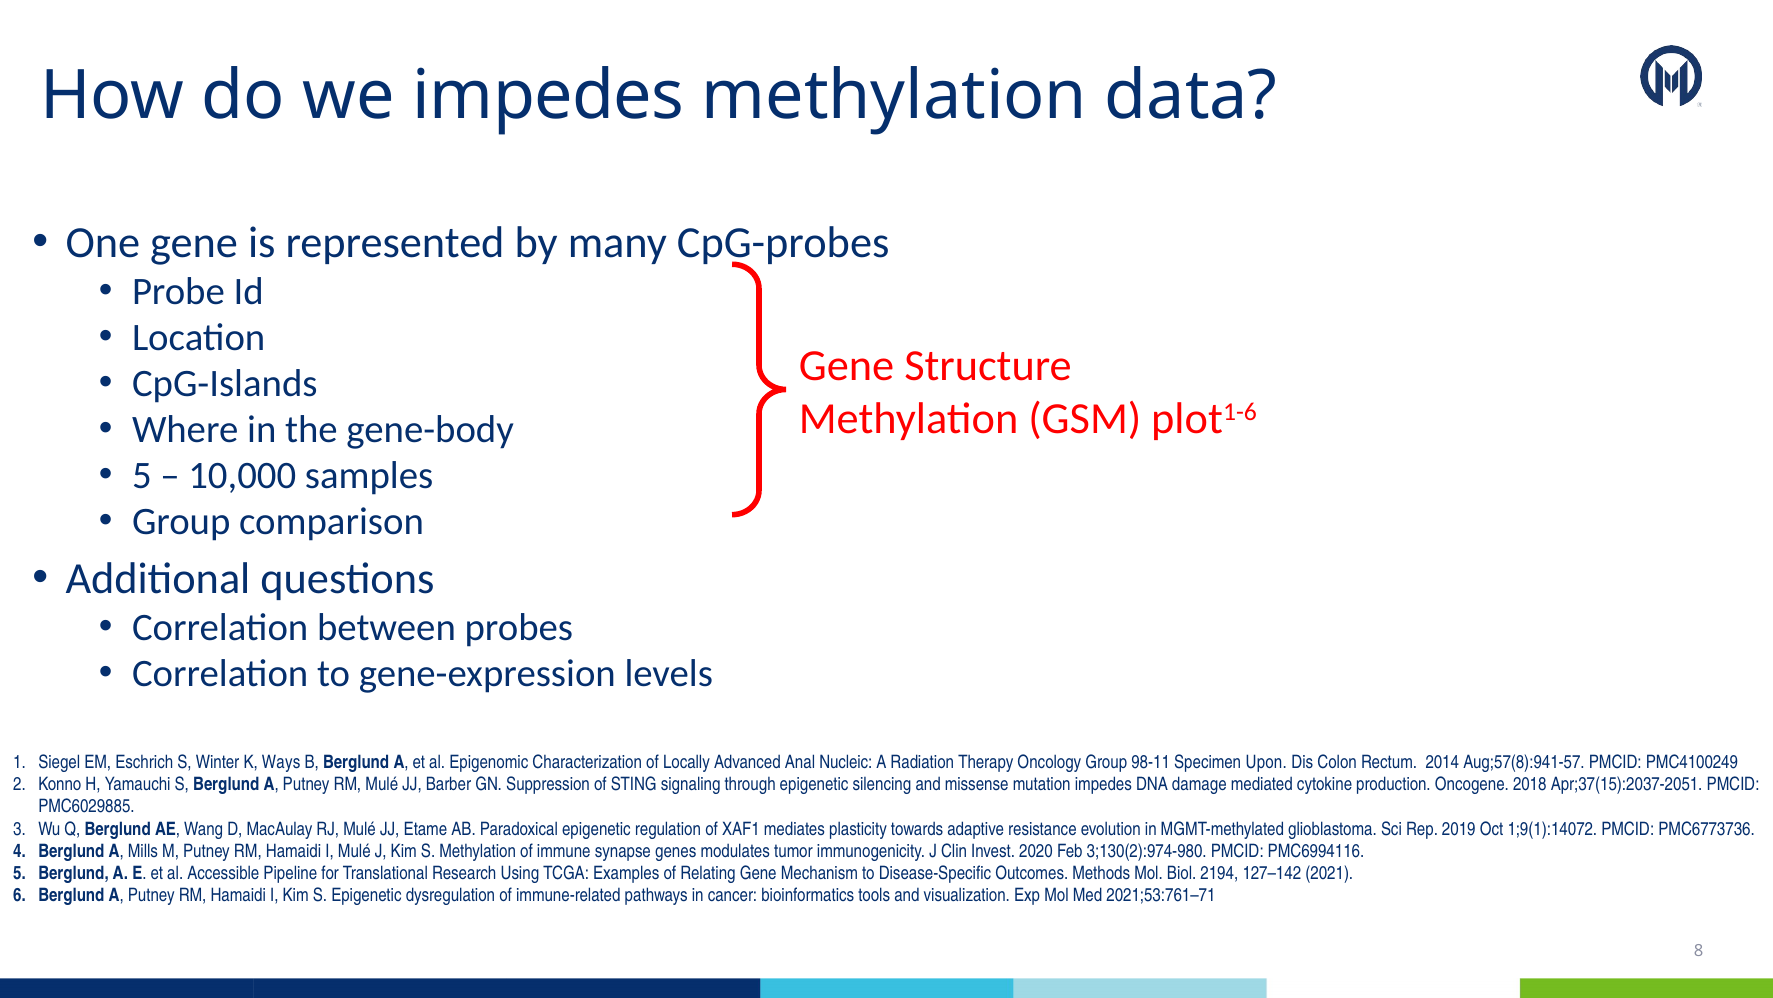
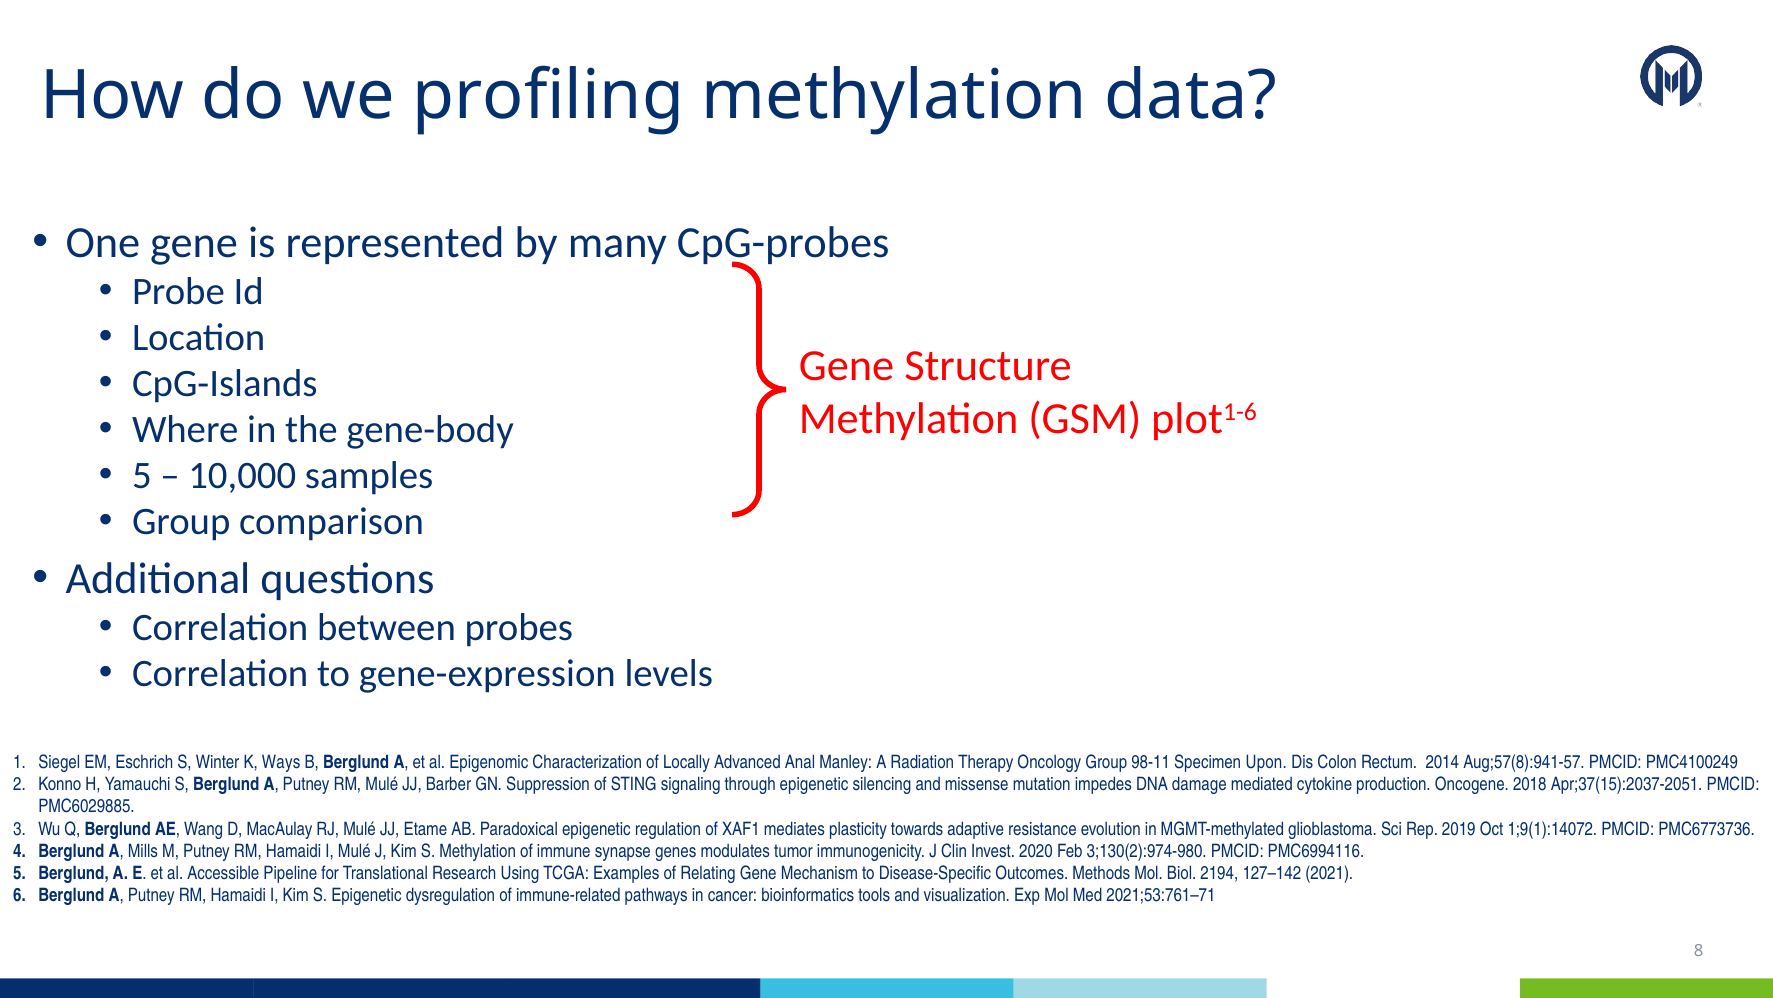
we impedes: impedes -> profiling (548, 96)
Nucleic: Nucleic -> Manley (846, 762)
